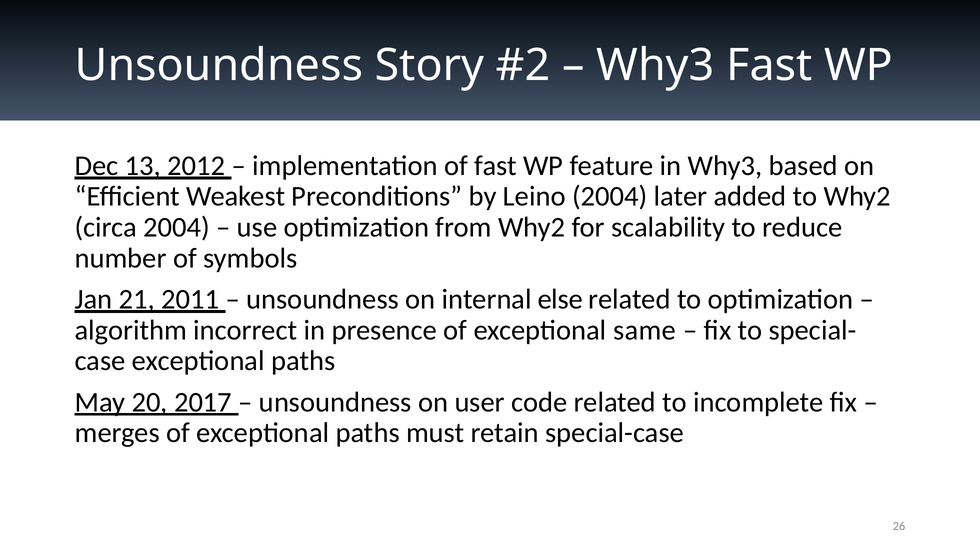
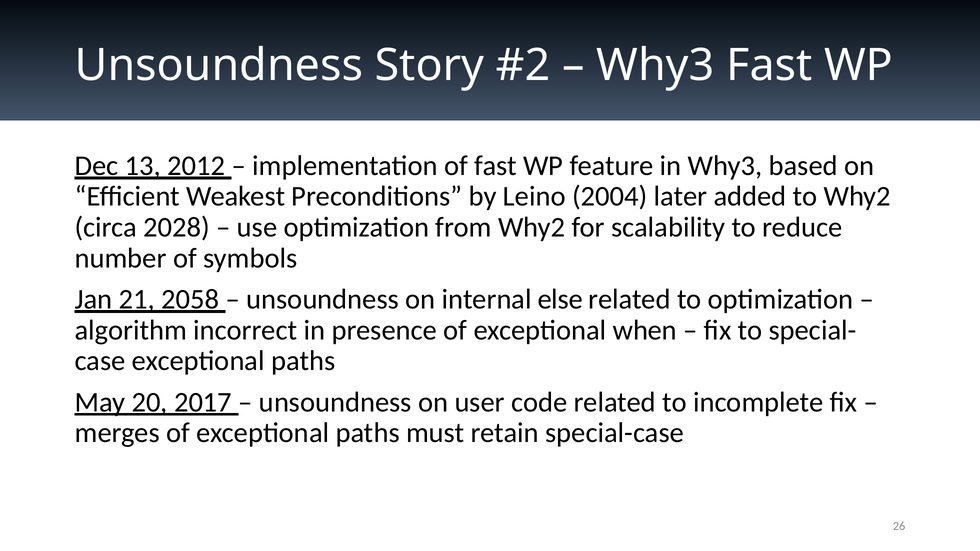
circa 2004: 2004 -> 2028 (177, 227)
2011: 2011 -> 2058 (190, 299)
same: same -> when (645, 330)
